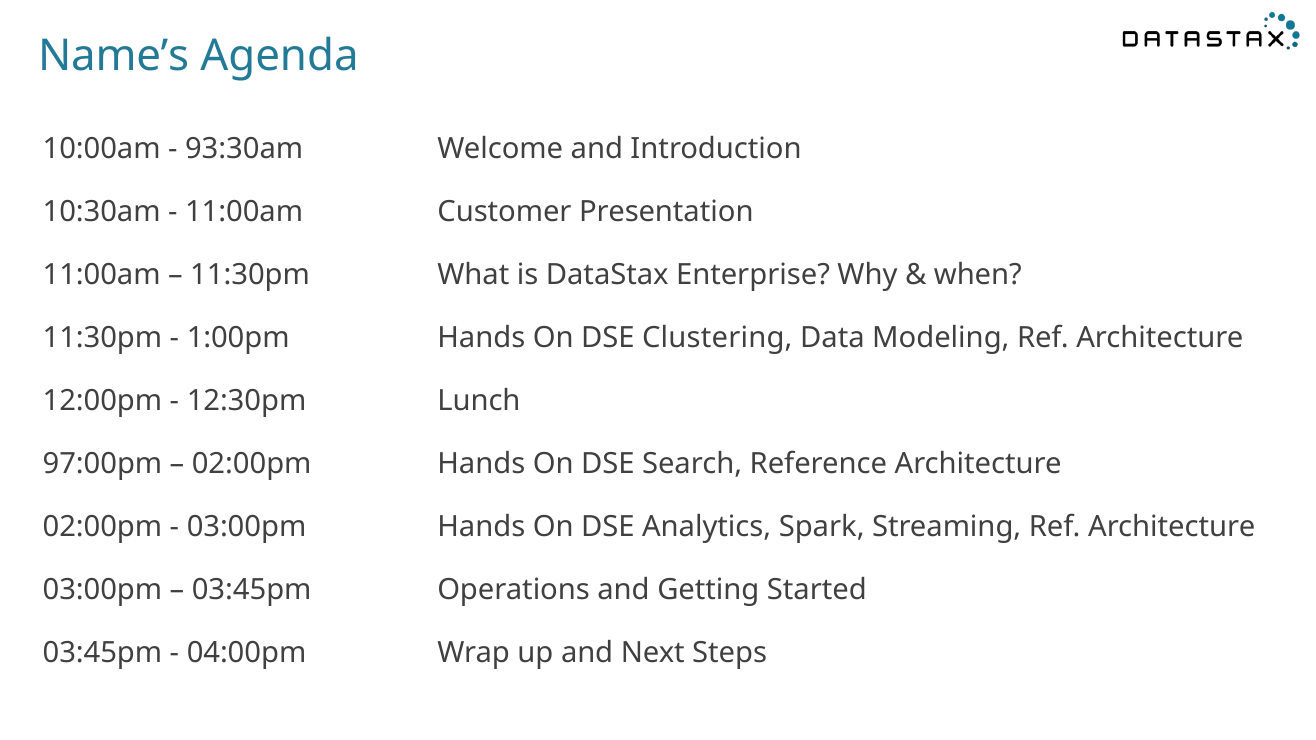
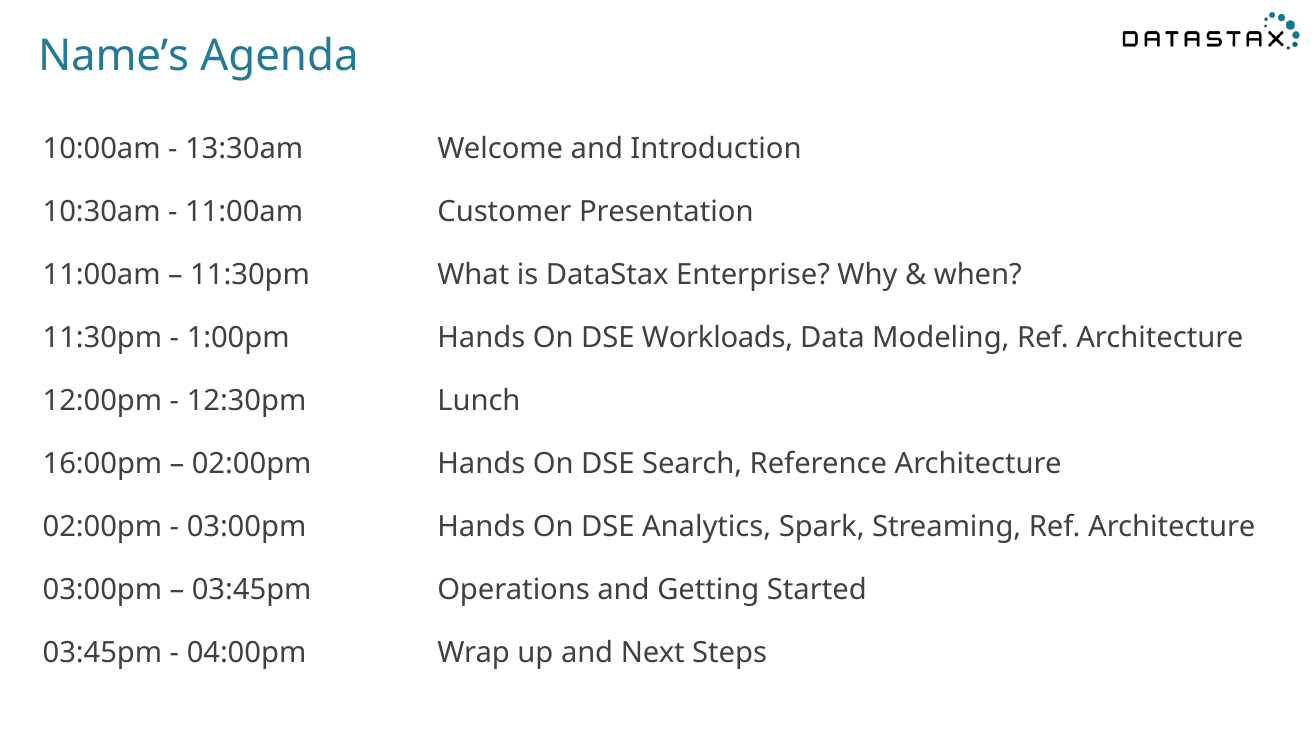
93:30am: 93:30am -> 13:30am (244, 148)
Clustering: Clustering -> Workloads (718, 338)
97:00pm: 97:00pm -> 16:00pm (102, 464)
